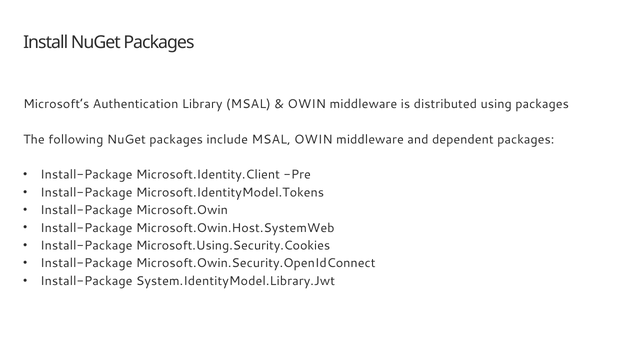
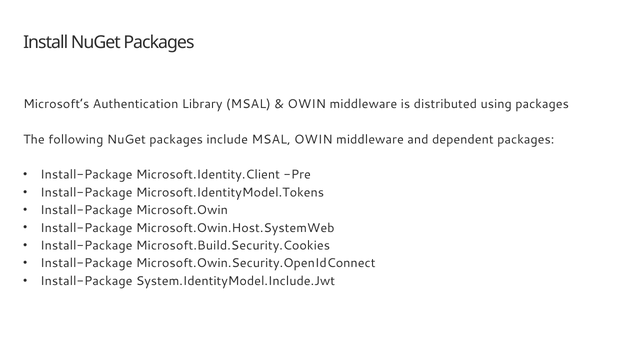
Microsoft.Using.Security.Cookies: Microsoft.Using.Security.Cookies -> Microsoft.Build.Security.Cookies (233, 246)
System.IdentityModel.Library.Jwt: System.IdentityModel.Library.Jwt -> System.IdentityModel.Include.Jwt (236, 281)
